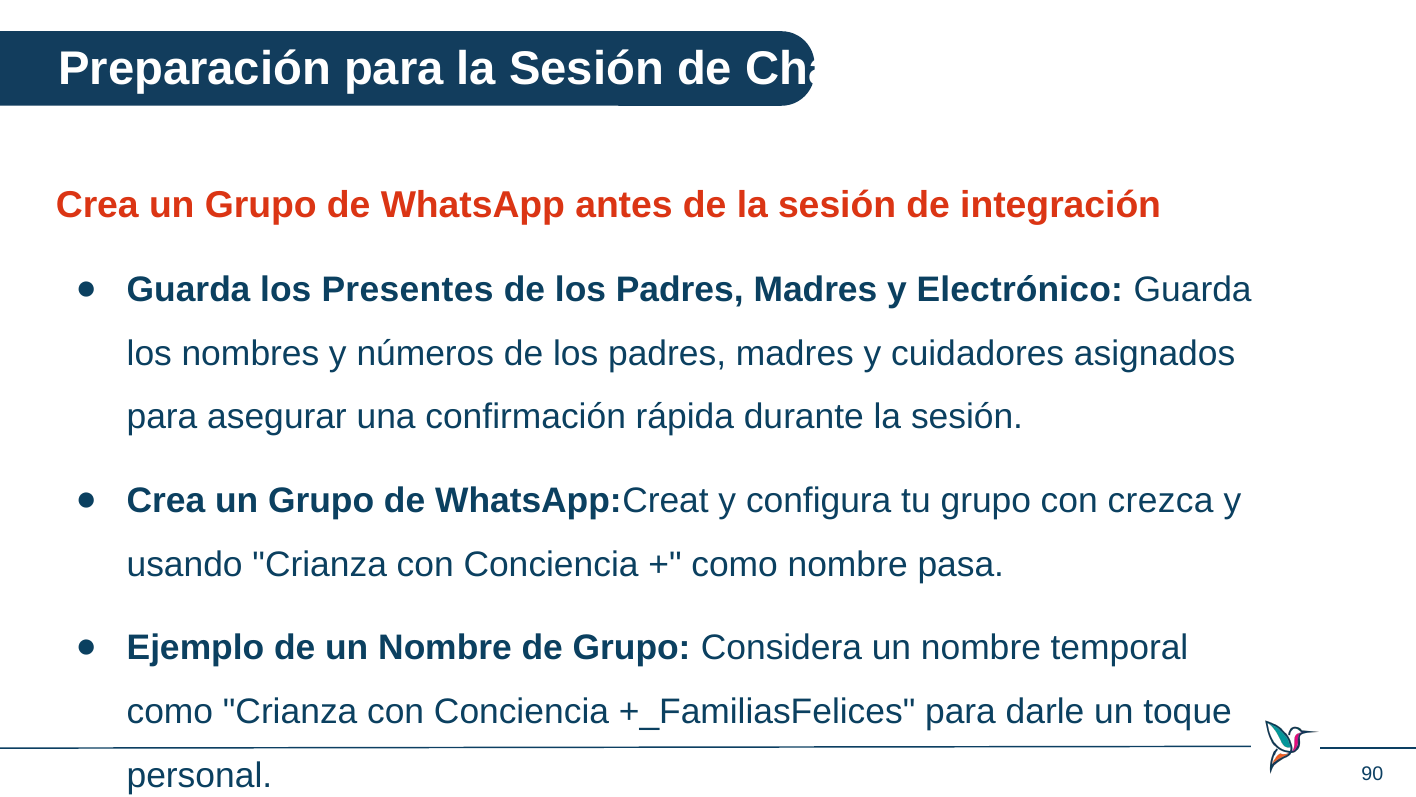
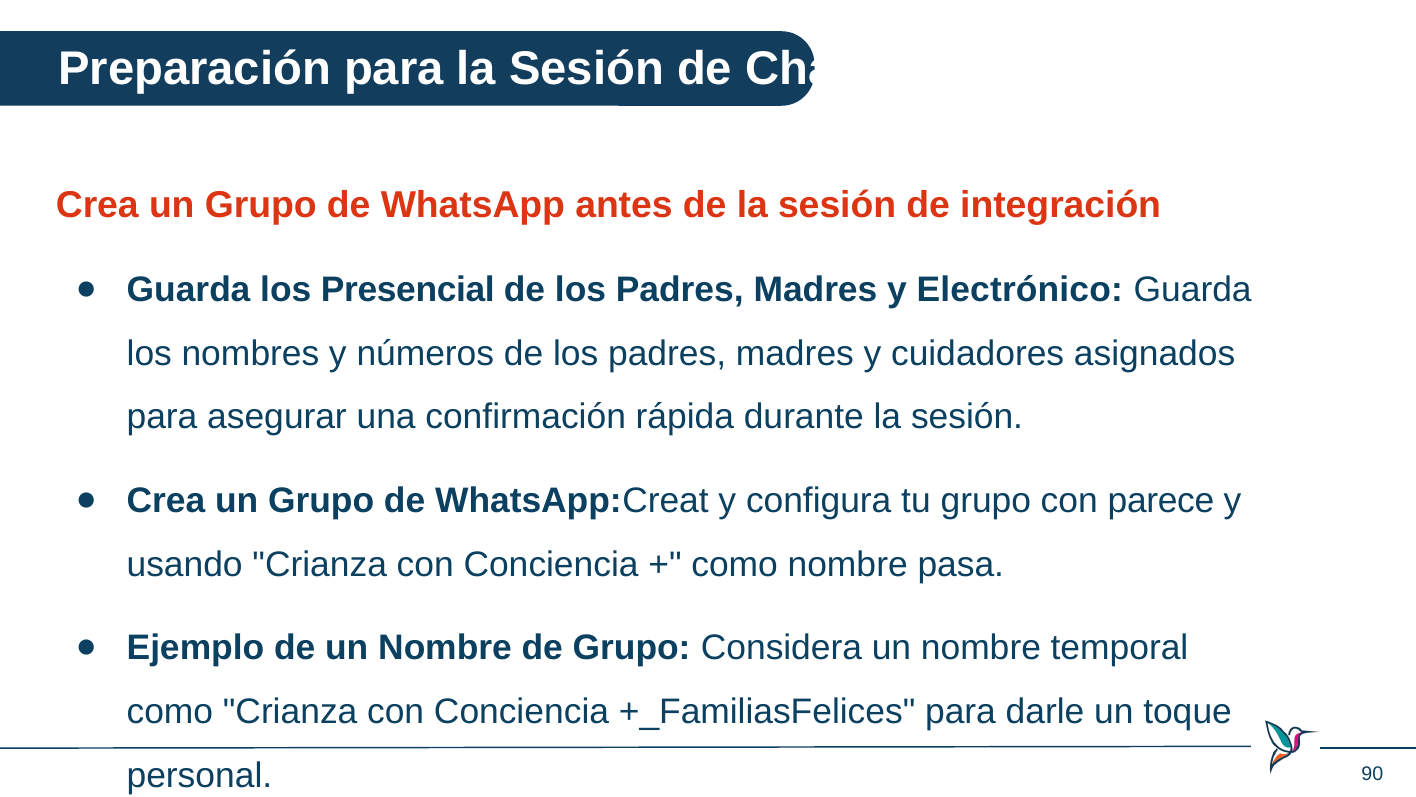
Presentes: Presentes -> Presencial (408, 289)
crezca: crezca -> parece (1161, 500)
